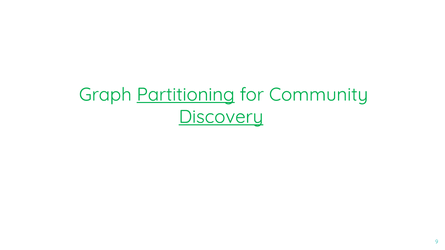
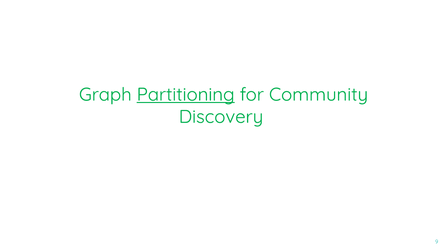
Discovery underline: present -> none (221, 117)
